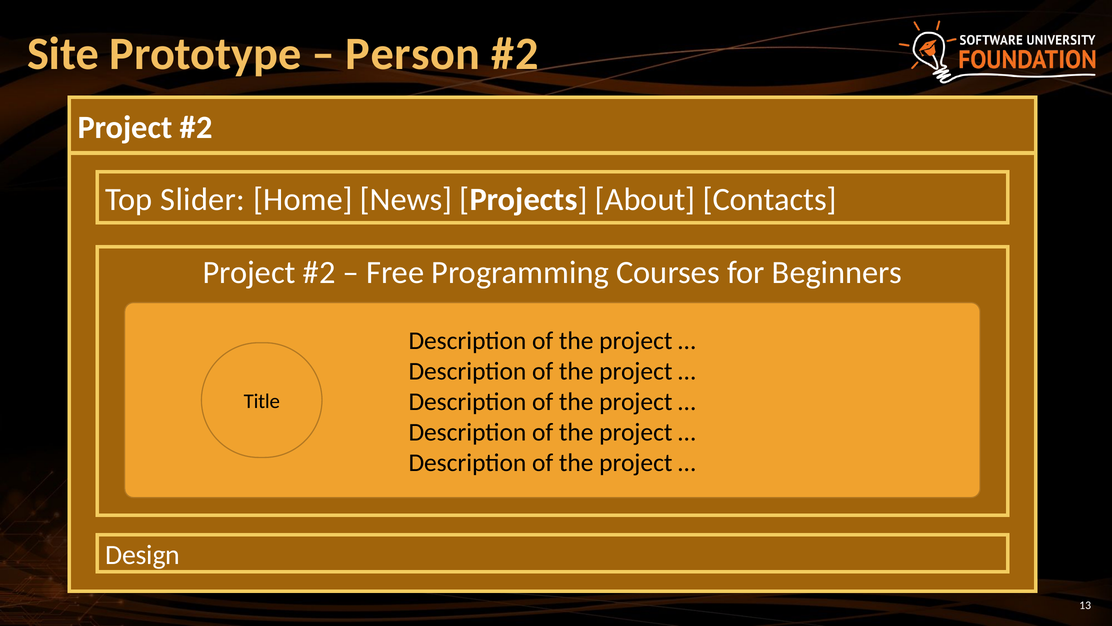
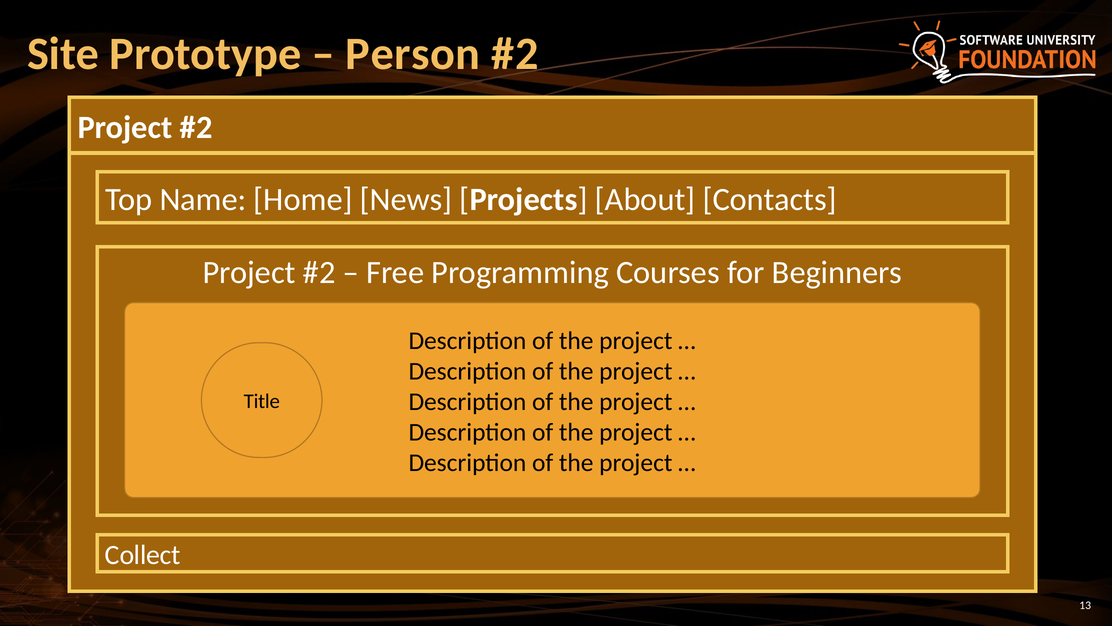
Slider: Slider -> Name (203, 199)
Design: Design -> Collect (143, 555)
